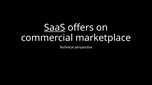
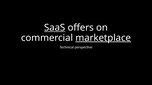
marketplace underline: none -> present (103, 38)
